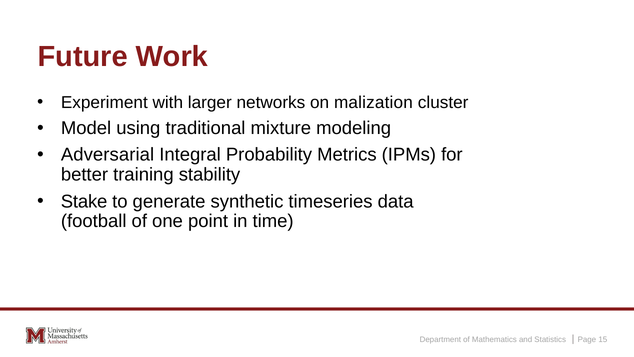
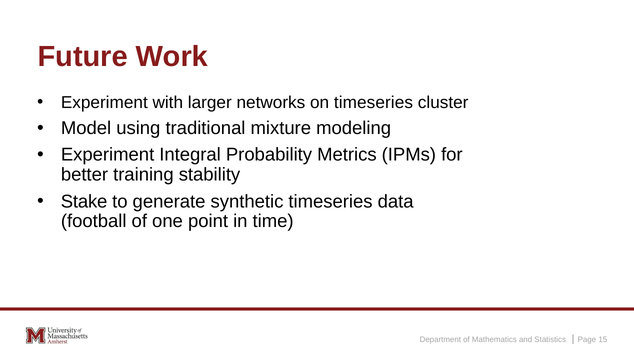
on malization: malization -> timeseries (373, 102)
Adversarial: Adversarial -> Experiment (108, 155)
